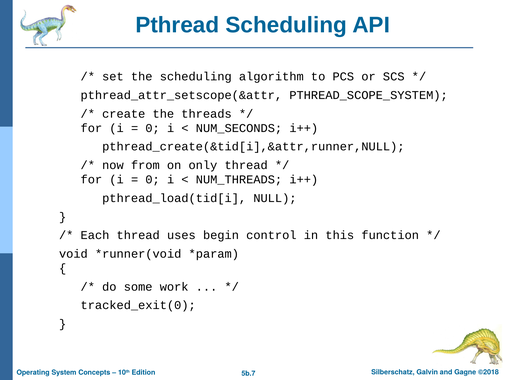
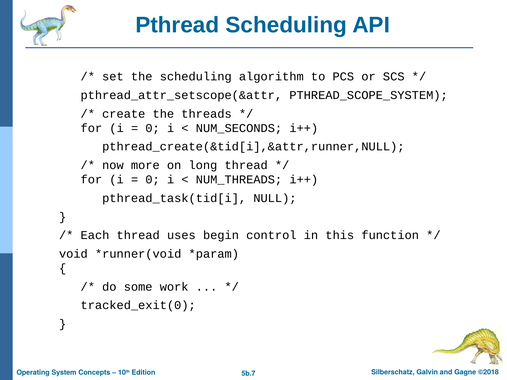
from: from -> more (145, 165)
only: only -> long (203, 165)
pthread_load(tid[i: pthread_load(tid[i -> pthread_task(tid[i (174, 198)
